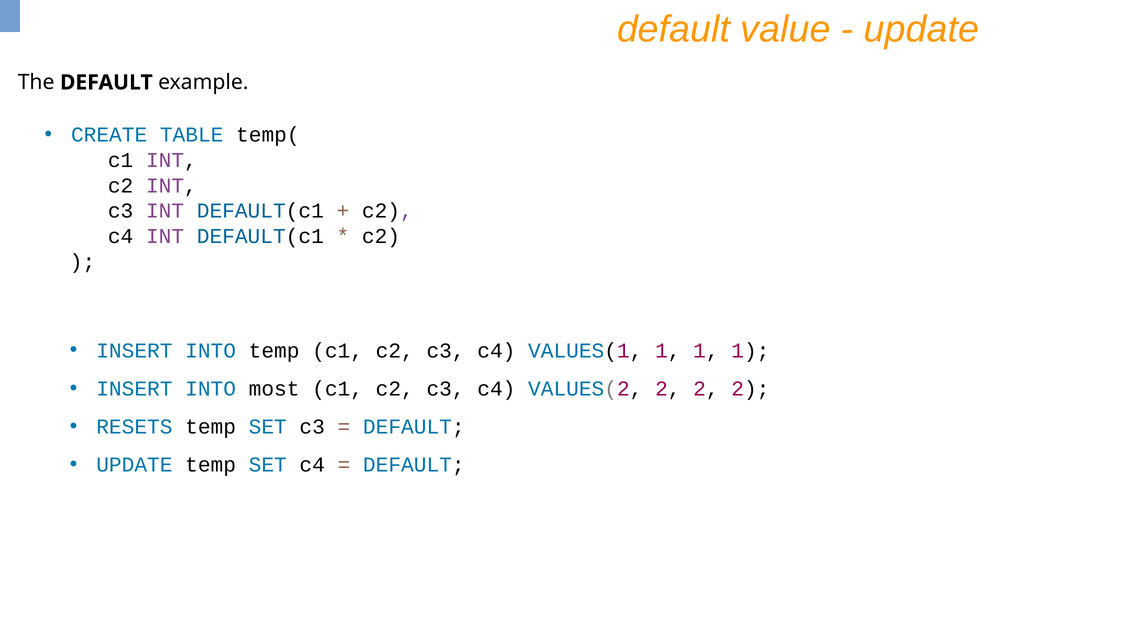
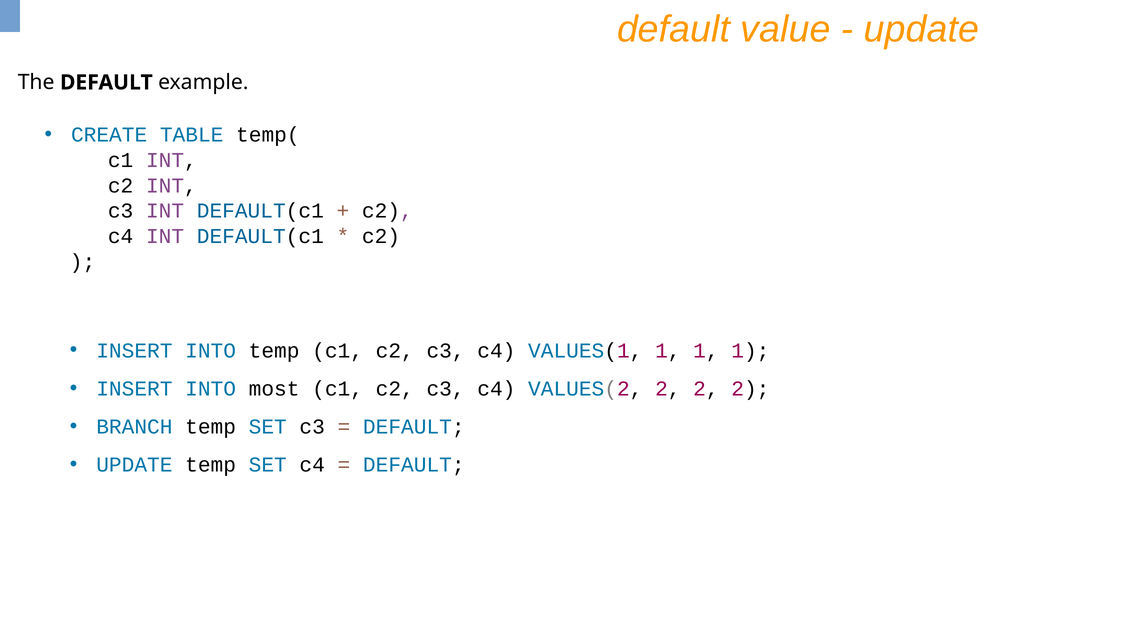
RESETS: RESETS -> BRANCH (134, 427)
